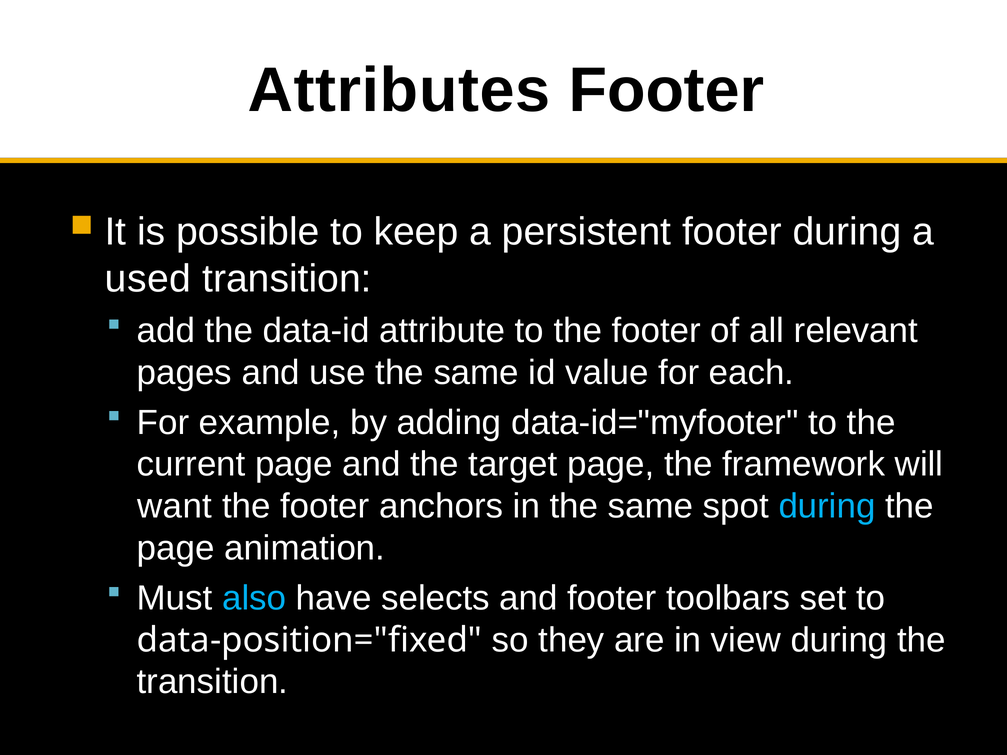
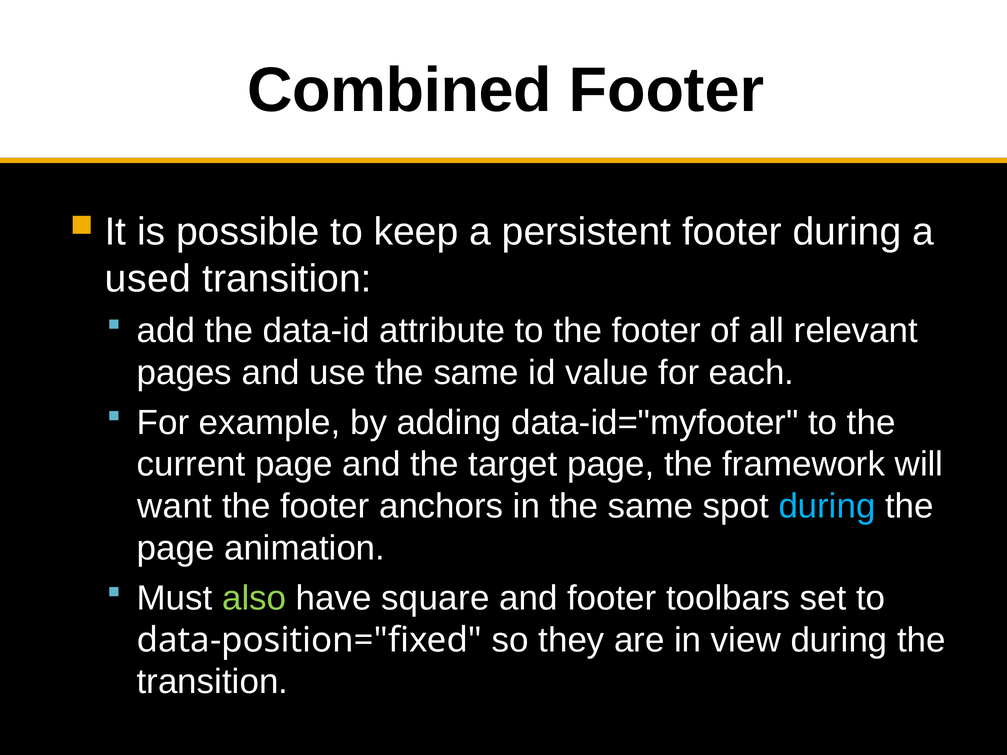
Attributes: Attributes -> Combined (399, 90)
also colour: light blue -> light green (254, 598)
selects: selects -> square (435, 598)
